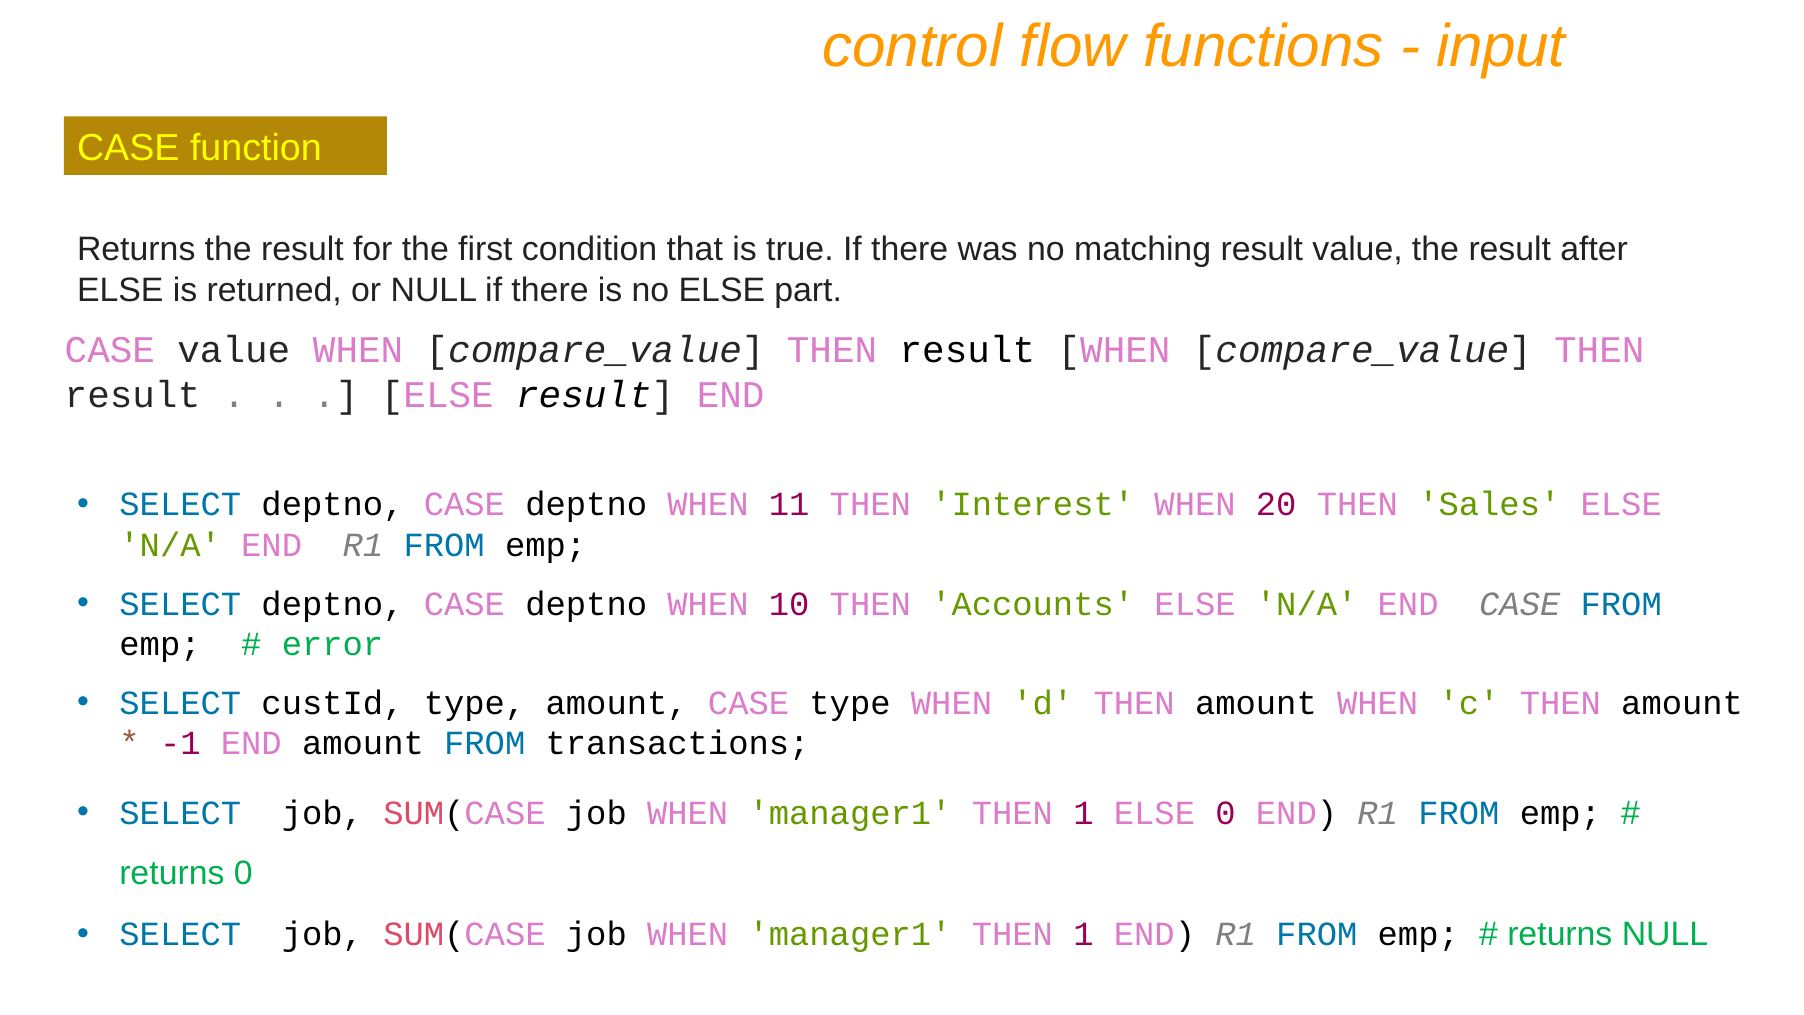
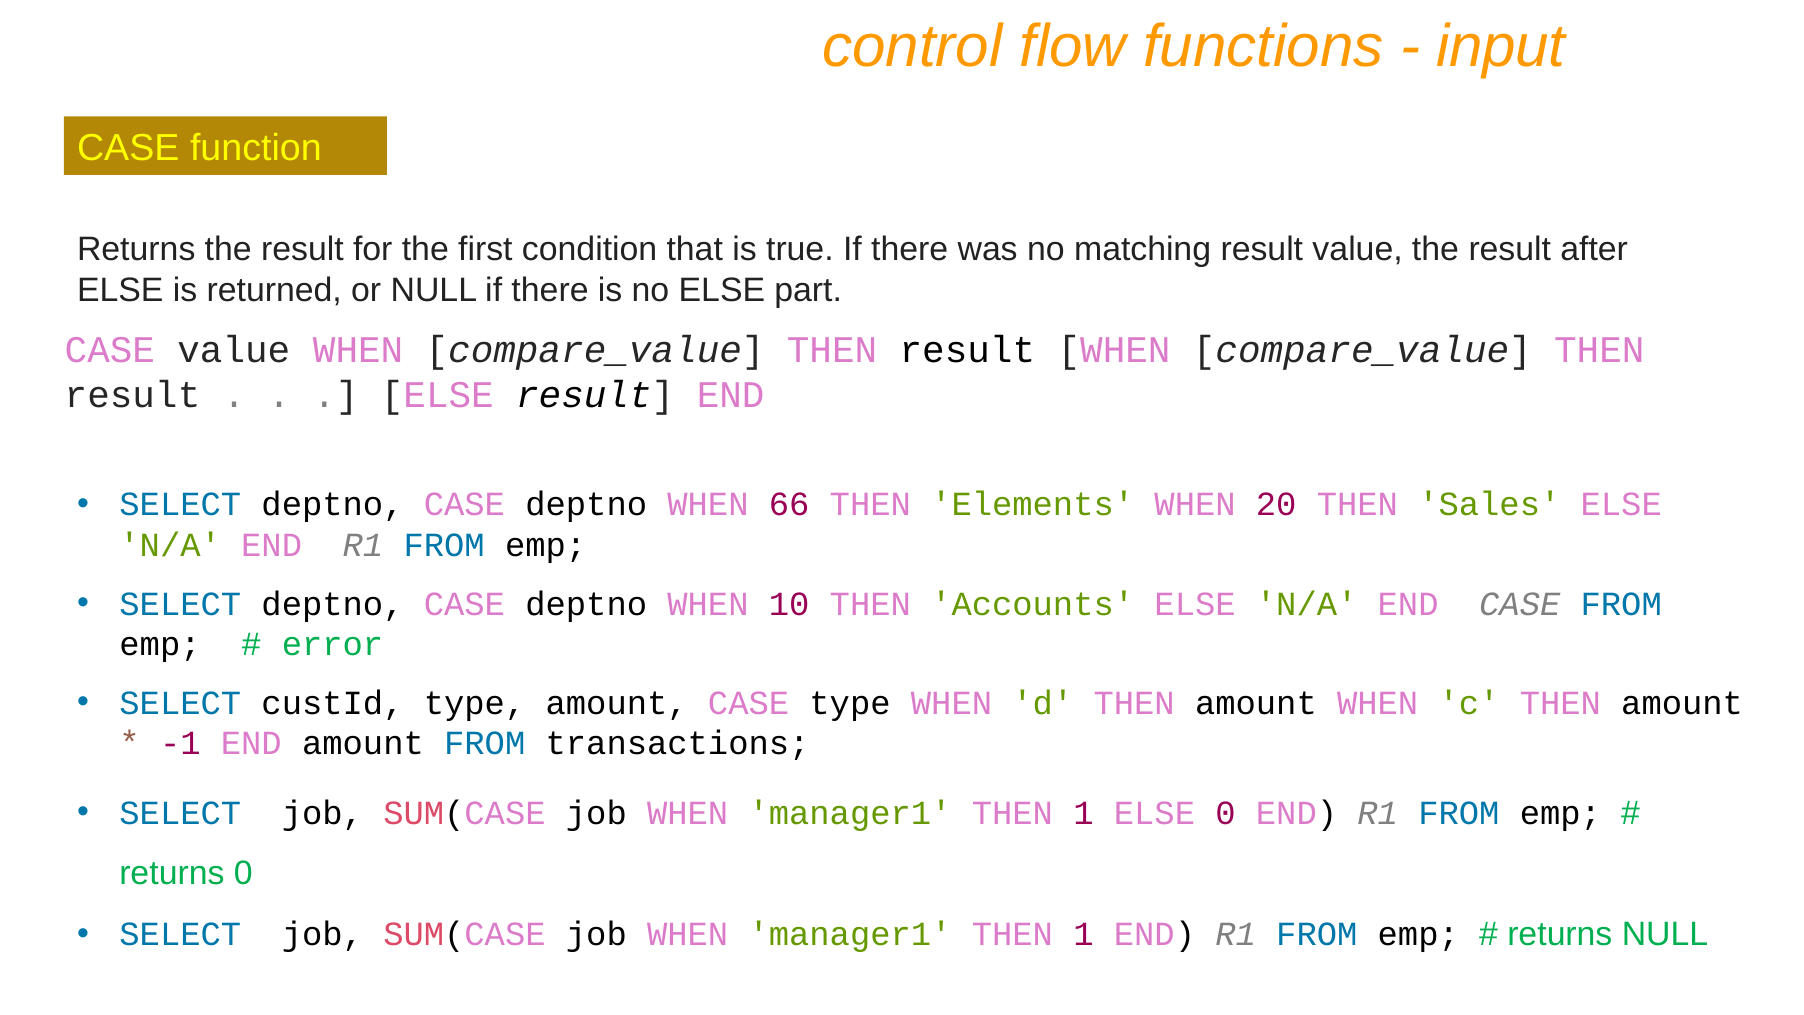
11: 11 -> 66 (789, 505)
Interest: Interest -> Elements (1033, 505)
